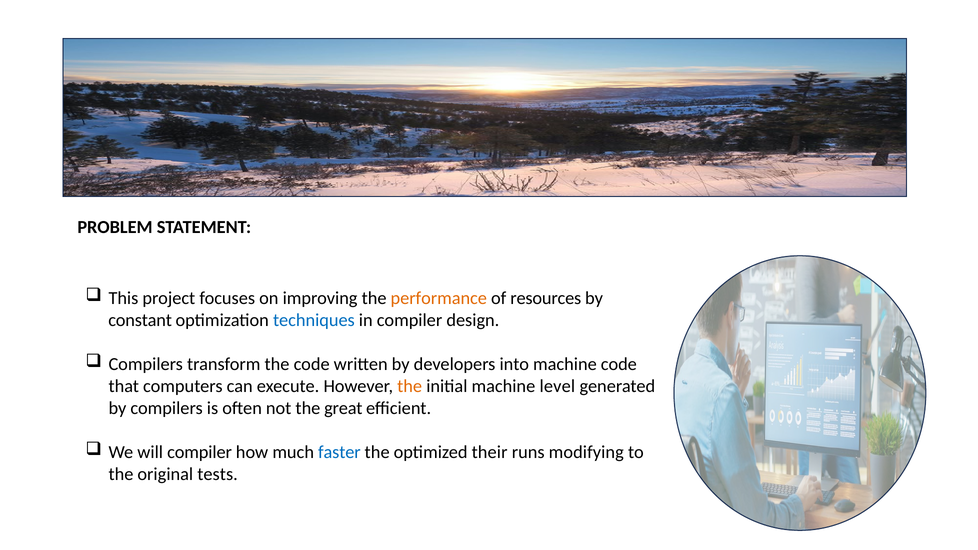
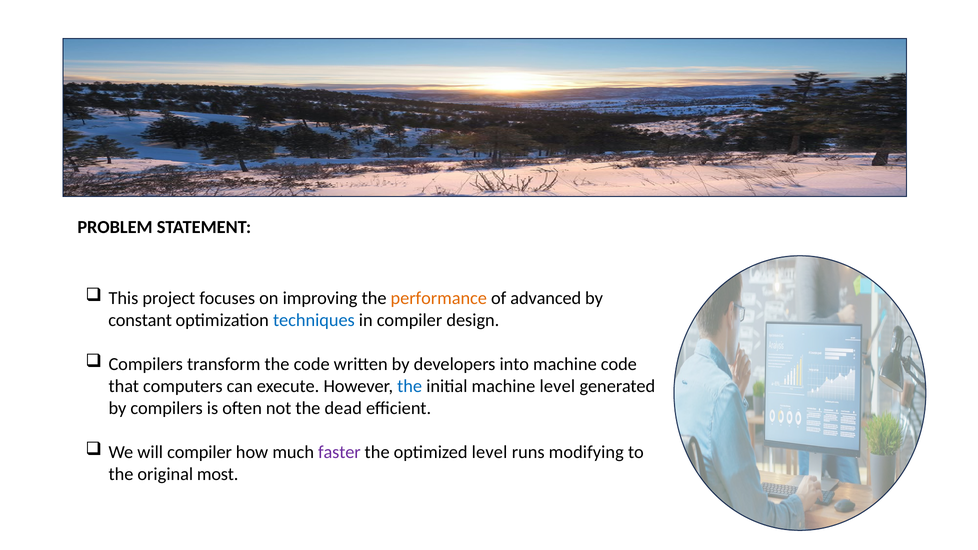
resources: resources -> advanced (546, 298)
the colour: orange -> blue (410, 386)
great: great -> dead (343, 408)
faster colour: blue -> purple (339, 452)
optimized their: their -> level (490, 452)
tests: tests -> most (218, 474)
